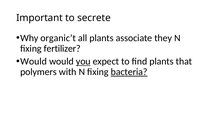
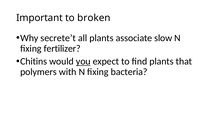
secrete: secrete -> broken (94, 18)
organic’t: organic’t -> secrete’t (58, 38)
they: they -> slow (163, 38)
Would: Would -> Chitins (34, 61)
bacteria underline: present -> none (129, 72)
